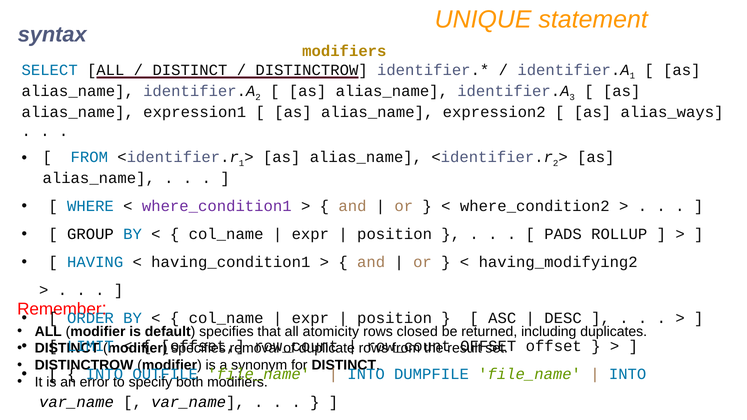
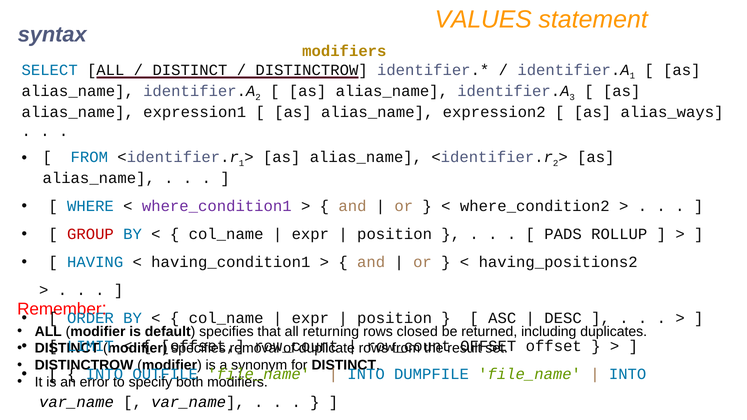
UNIQUE: UNIQUE -> VALUES (483, 19)
GROUP colour: black -> red (90, 234)
having_modifying2: having_modifying2 -> having_positions2 (558, 262)
atomicity: atomicity -> returning (331, 332)
